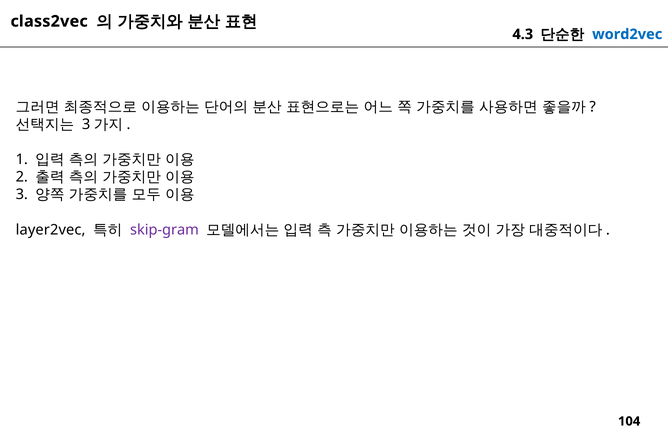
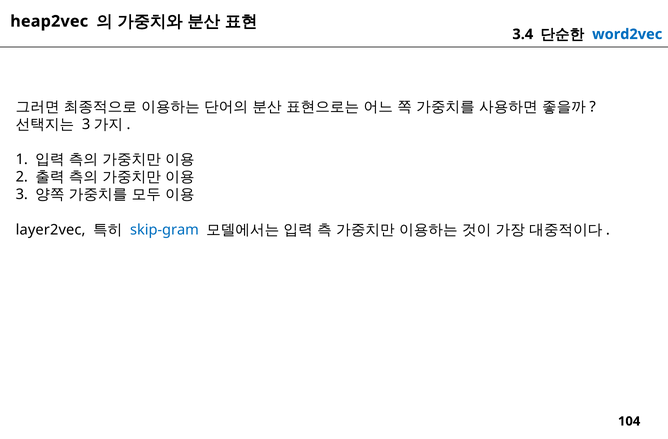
class2vec: class2vec -> heap2vec (49, 21)
4.3: 4.3 -> 3.4 (523, 34)
skip-gram colour: purple -> blue (164, 230)
